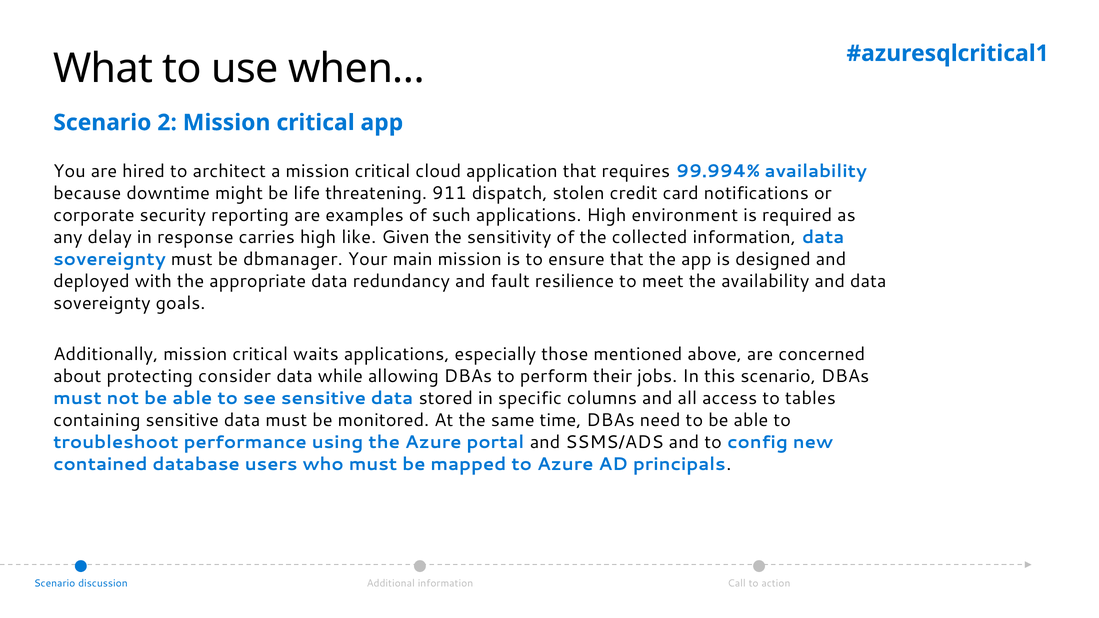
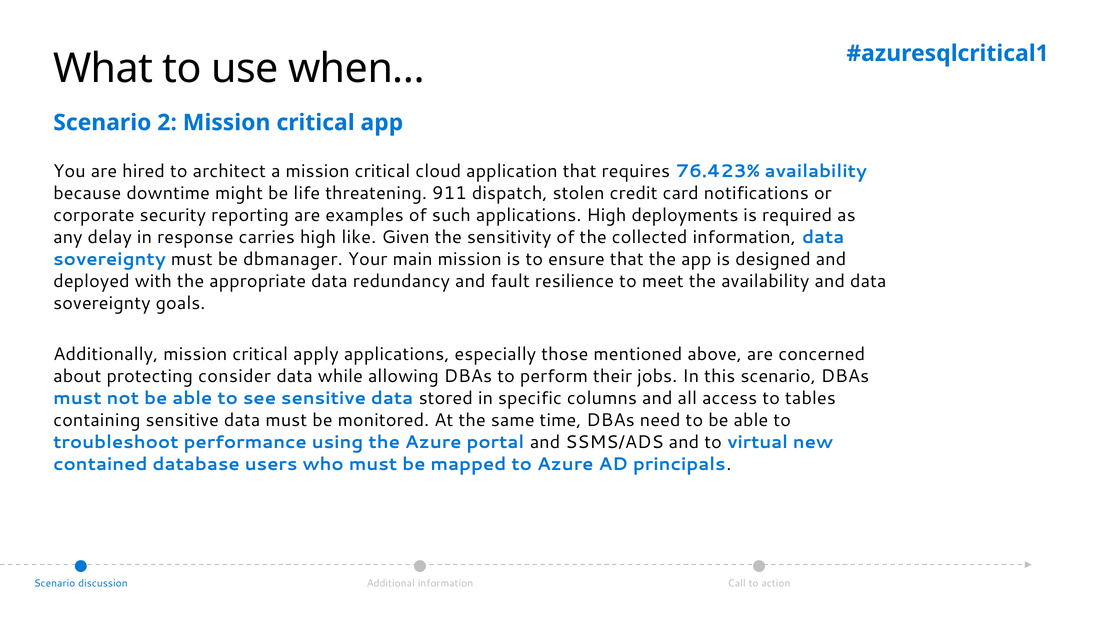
99.994%: 99.994% -> 76.423% (718, 171)
environment: environment -> deployments (685, 215)
waits: waits -> apply (316, 354)
config: config -> virtual (758, 442)
